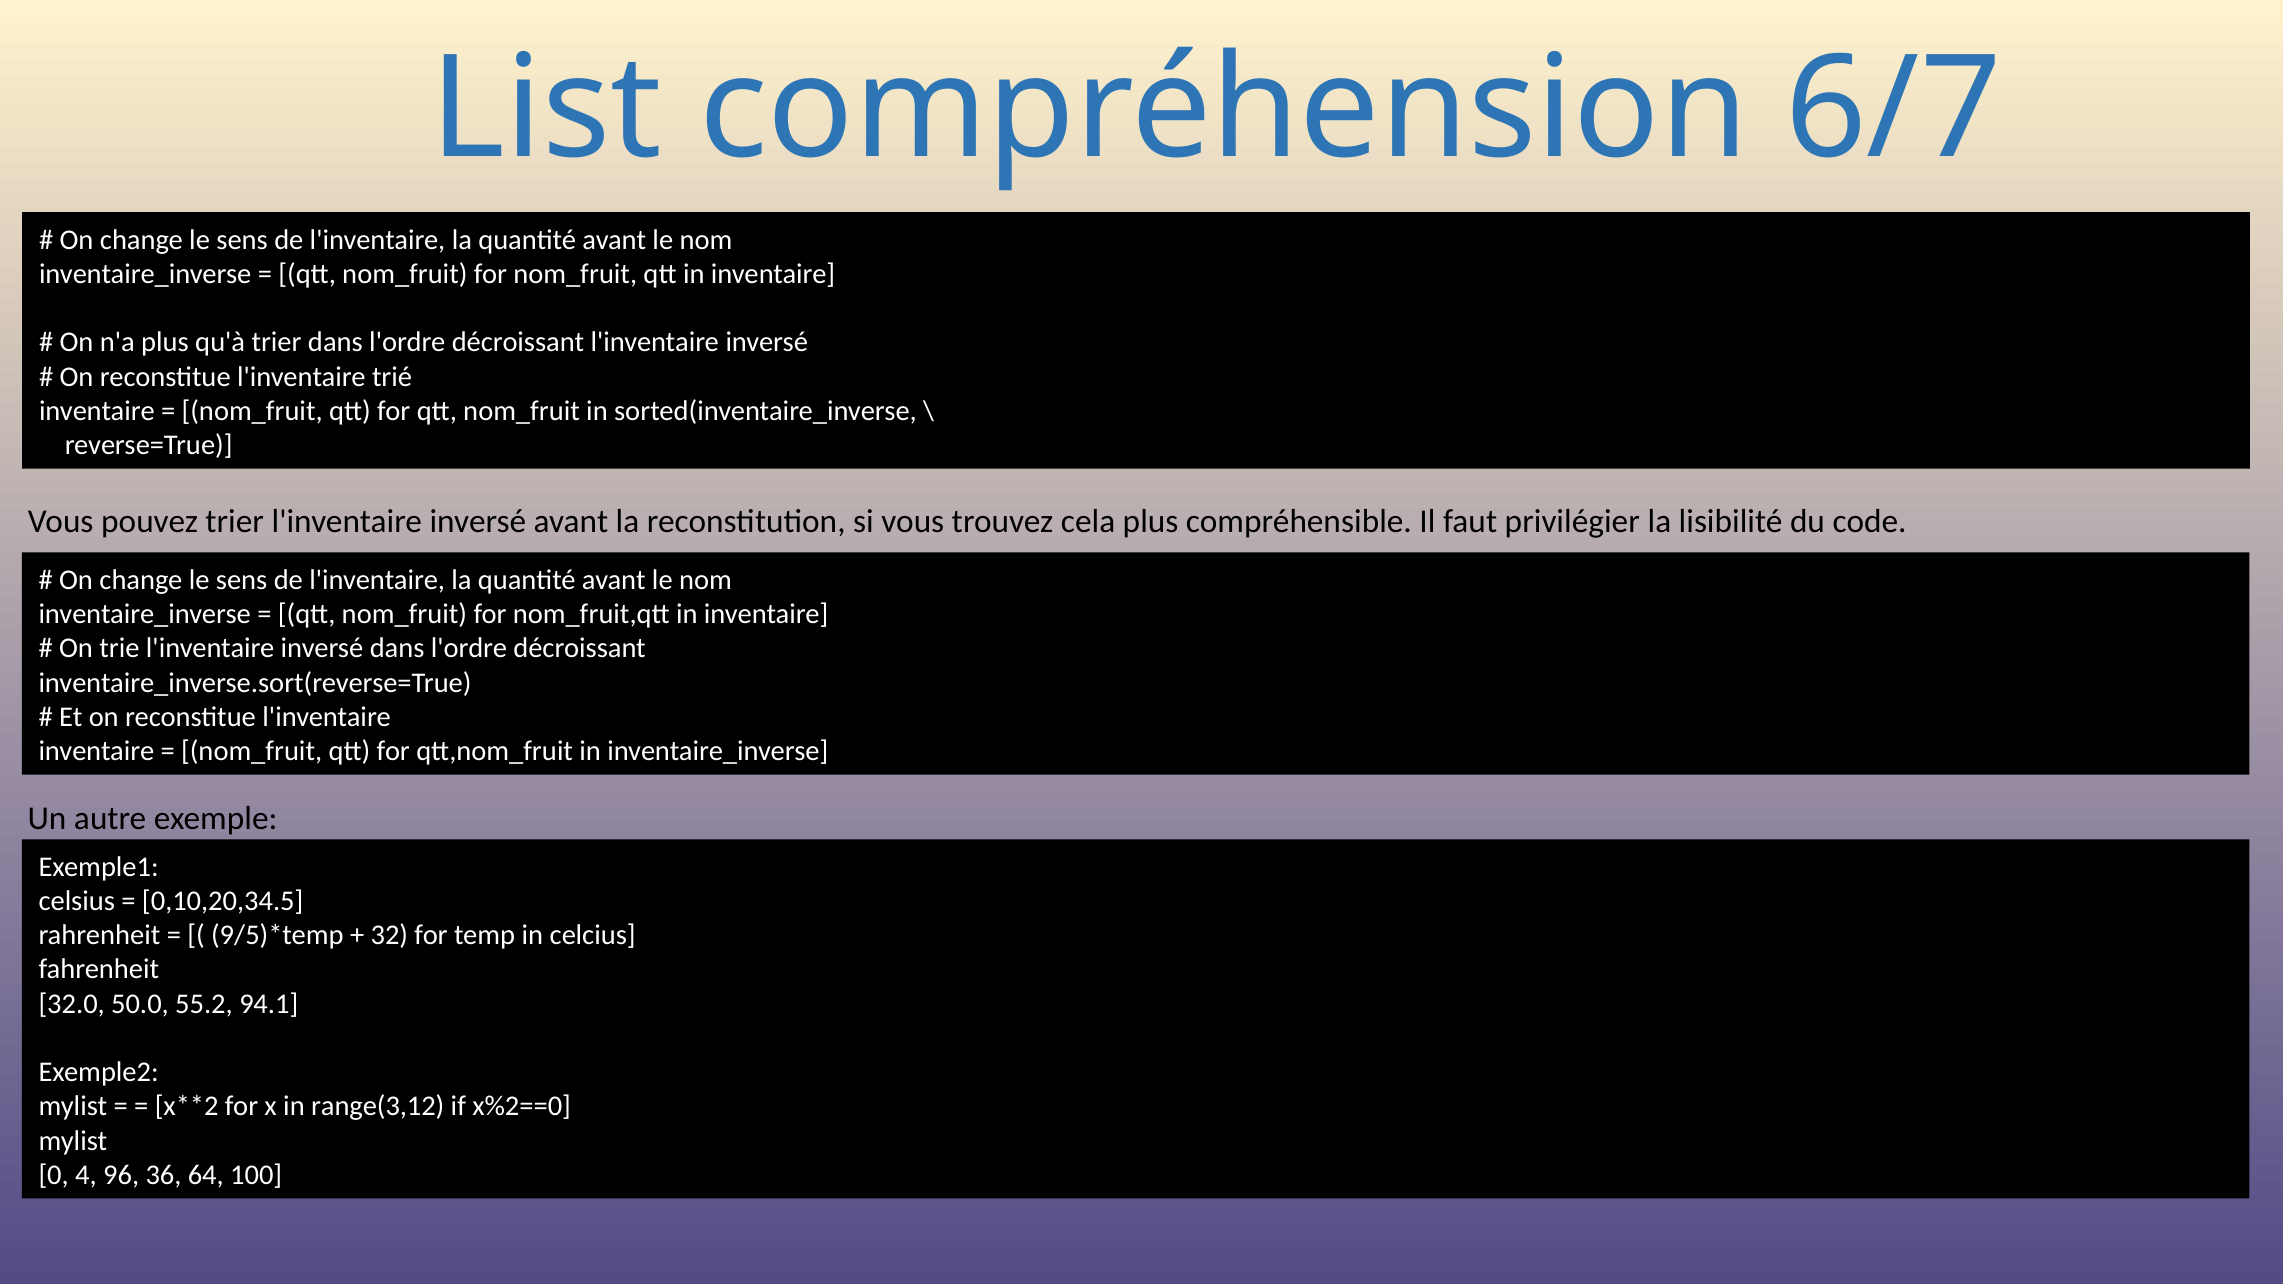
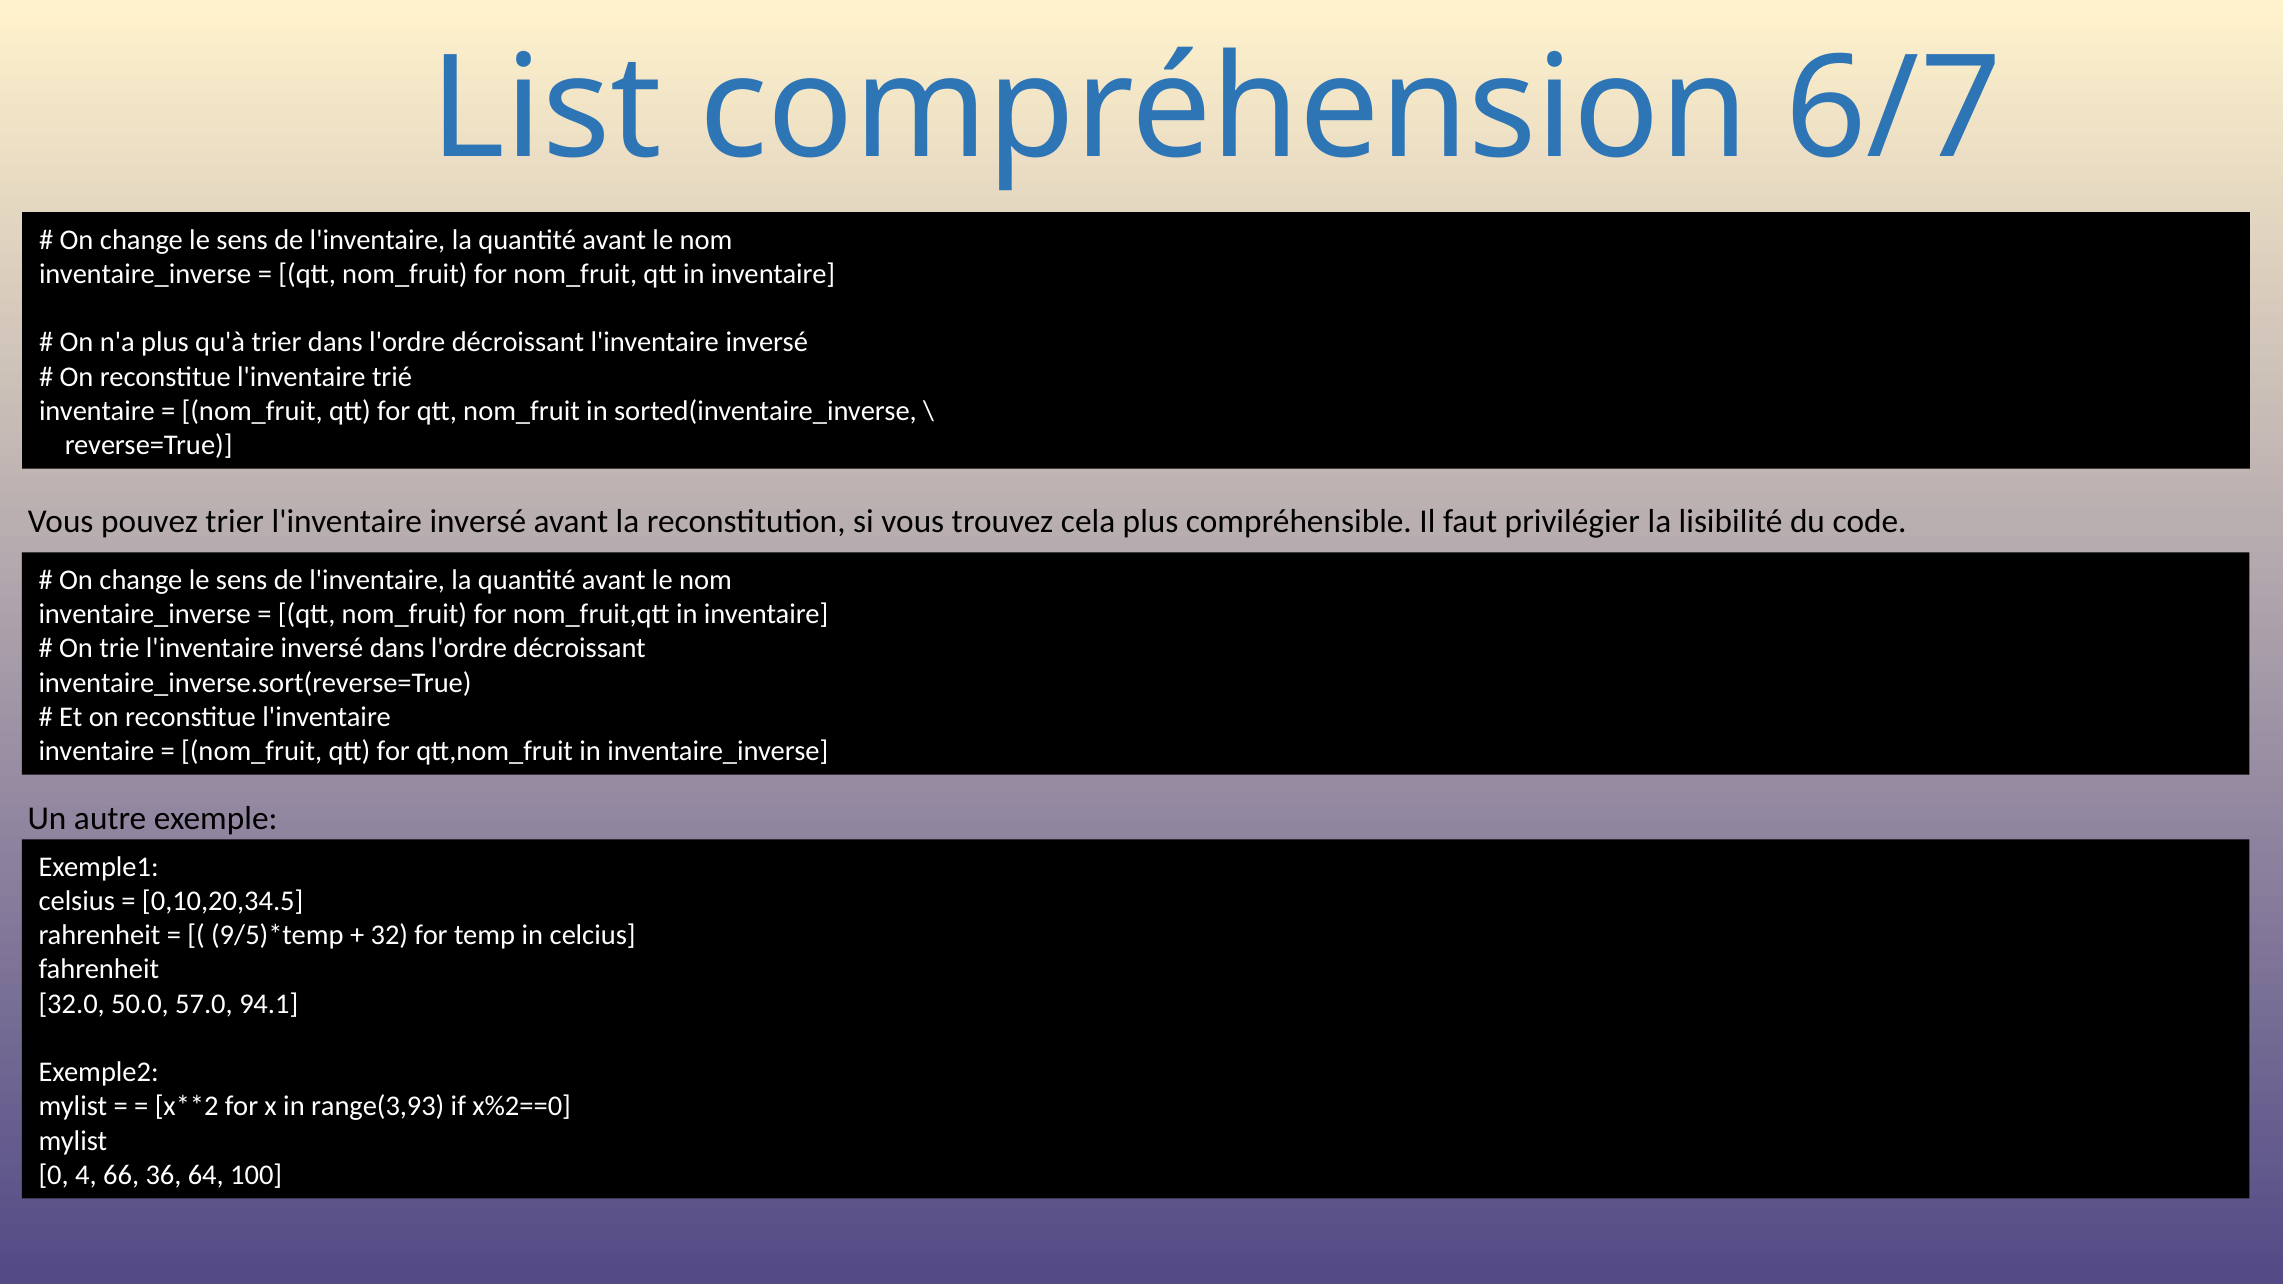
55.2: 55.2 -> 57.0 (204, 1004)
range(3,12: range(3,12 -> range(3,93 (378, 1107)
96: 96 -> 66 (121, 1175)
